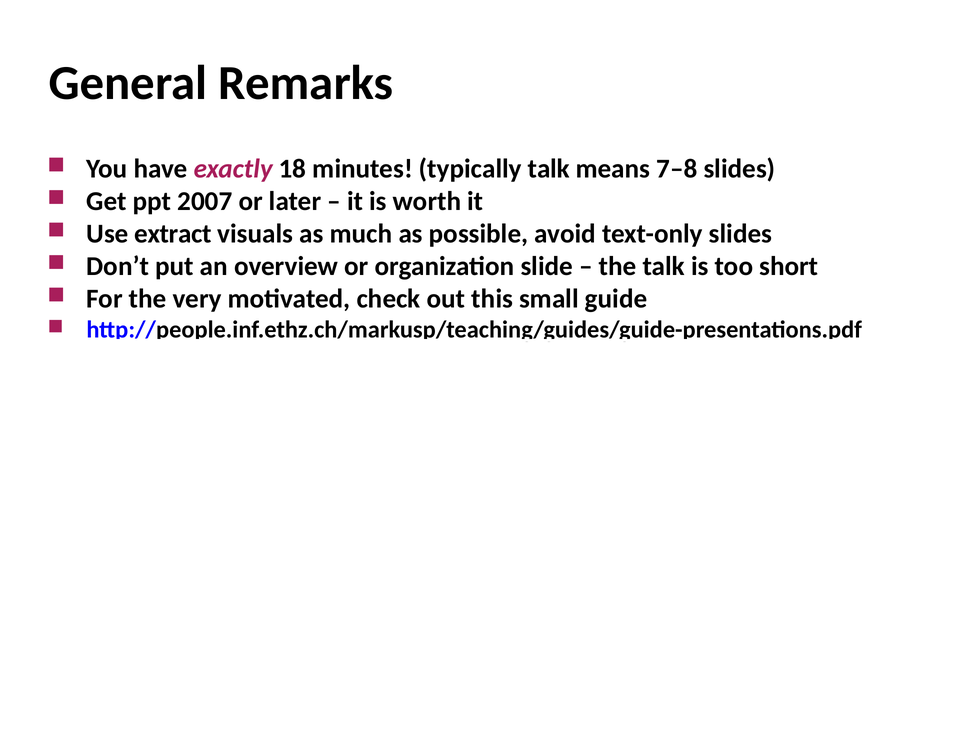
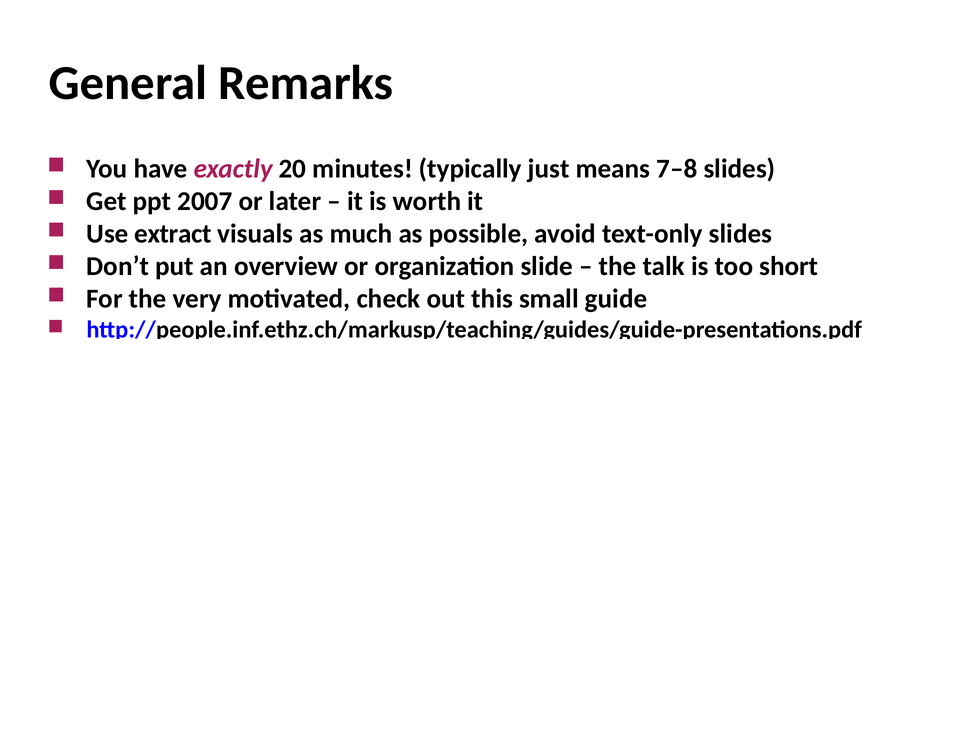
18: 18 -> 20 (292, 169)
typically talk: talk -> just (549, 169)
